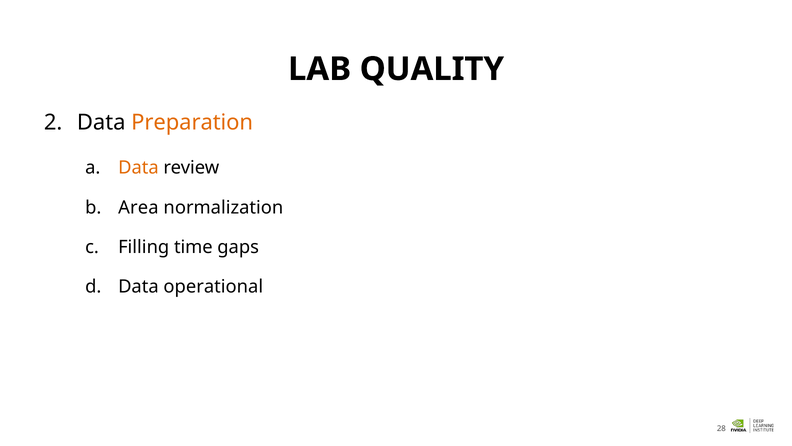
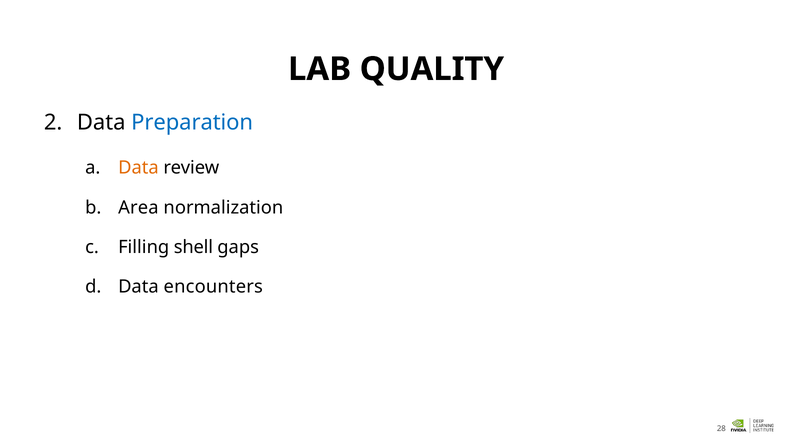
Preparation colour: orange -> blue (192, 122)
time: time -> shell (193, 247)
operational: operational -> encounters (213, 286)
